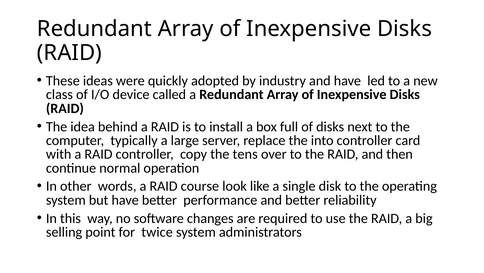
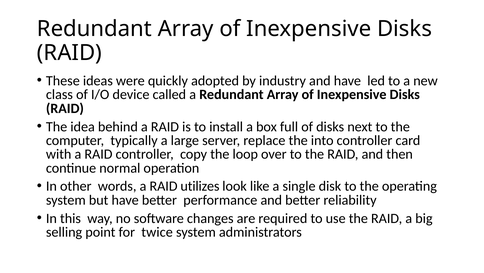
tens: tens -> loop (245, 154)
course: course -> utilizes (200, 186)
